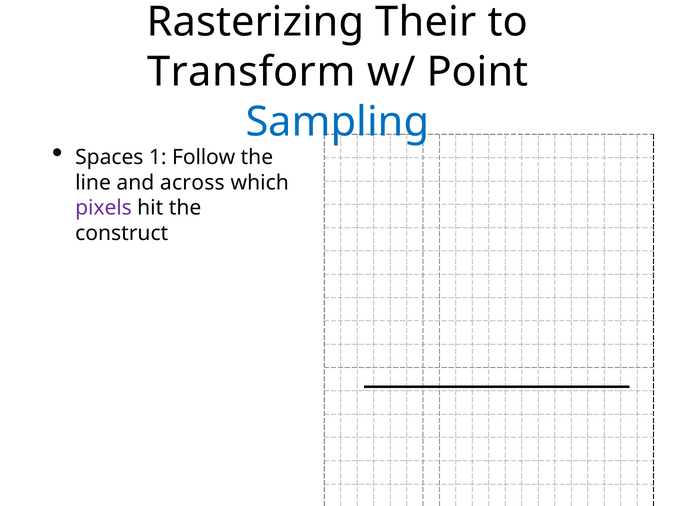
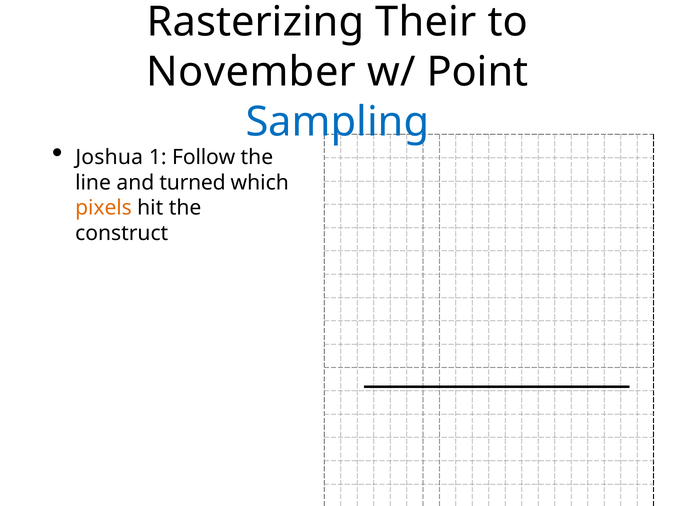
Transform: Transform -> November (251, 72)
Spaces: Spaces -> Joshua (109, 157)
and across: across -> turned (193, 183)
pixels colour: purple -> orange (103, 208)
